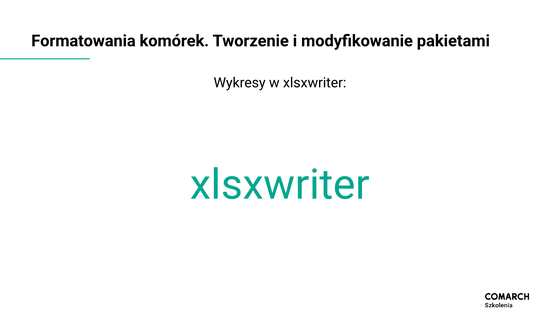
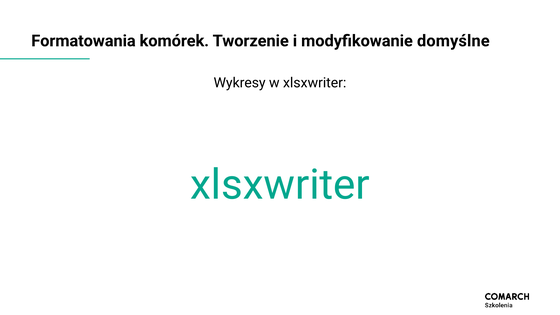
pakietami: pakietami -> domyślne (453, 41)
